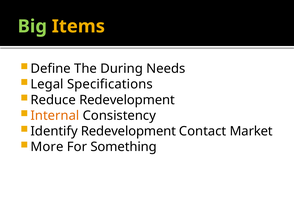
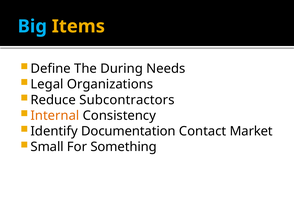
Big colour: light green -> light blue (32, 26)
Specifications: Specifications -> Organizations (110, 84)
Reduce Redevelopment: Redevelopment -> Subcontractors (127, 100)
Identify Redevelopment: Redevelopment -> Documentation (128, 132)
More: More -> Small (47, 147)
